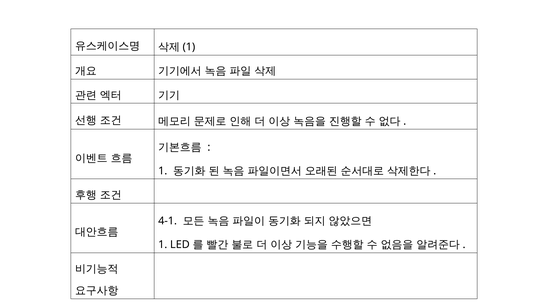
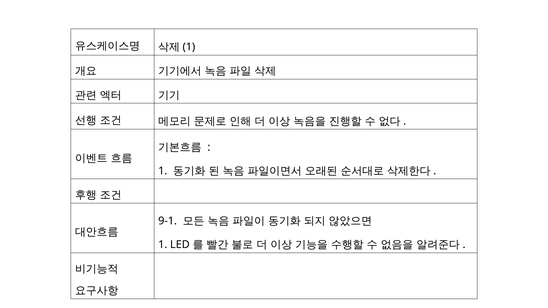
4-1: 4-1 -> 9-1 (168, 221)
